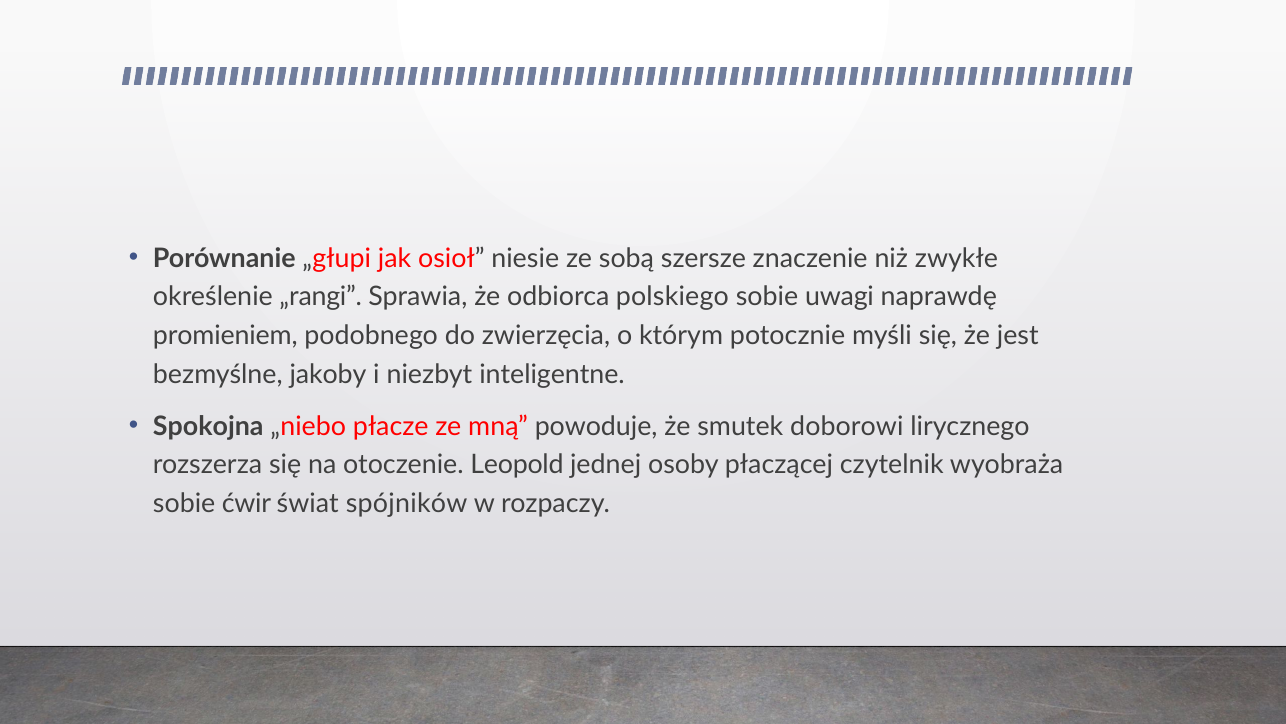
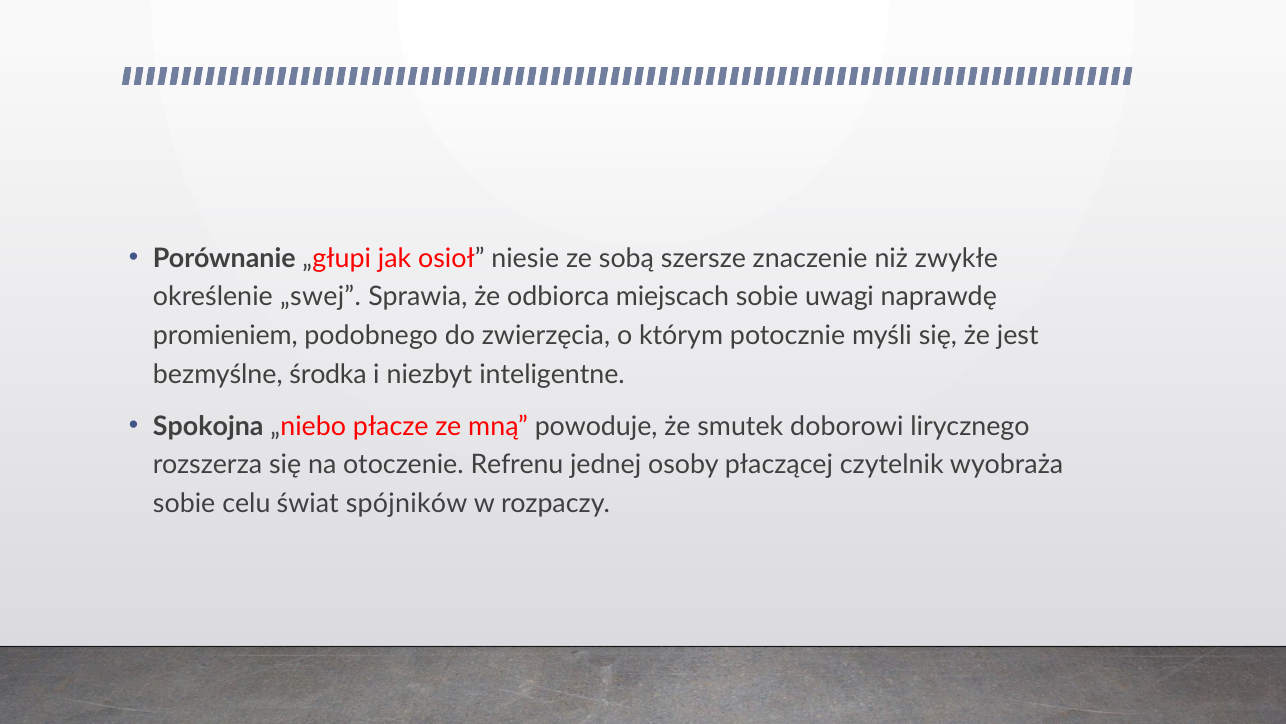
„rangi: „rangi -> „swej (320, 297)
polskiego: polskiego -> miejscach (673, 297)
jakoby: jakoby -> środka (328, 374)
Leopold: Leopold -> Refrenu (517, 465)
ćwir: ćwir -> celu (246, 503)
